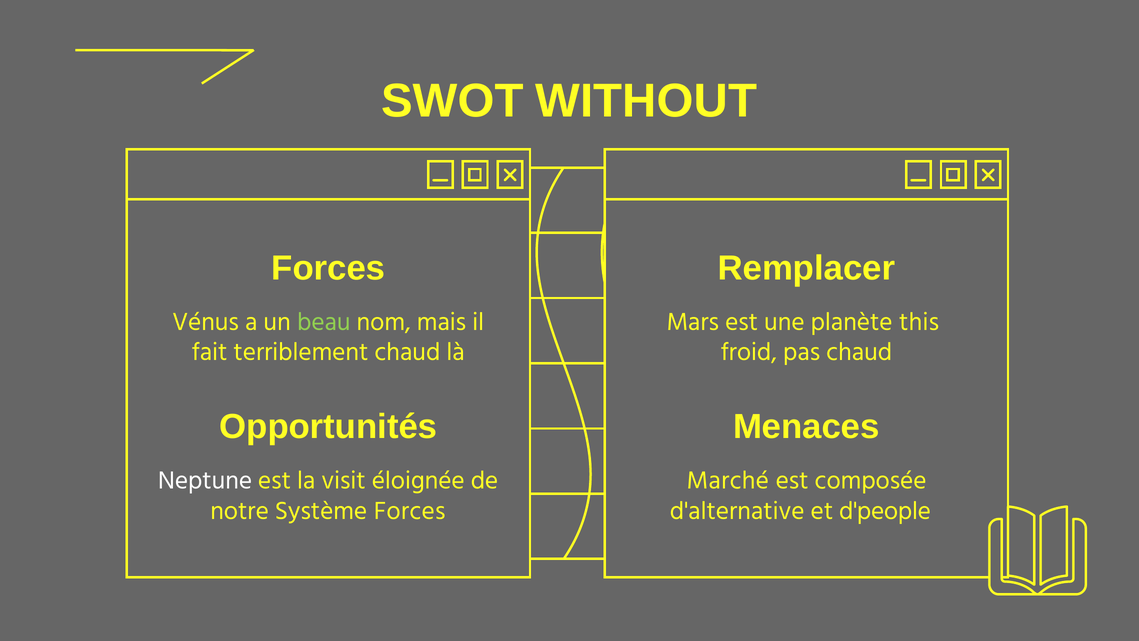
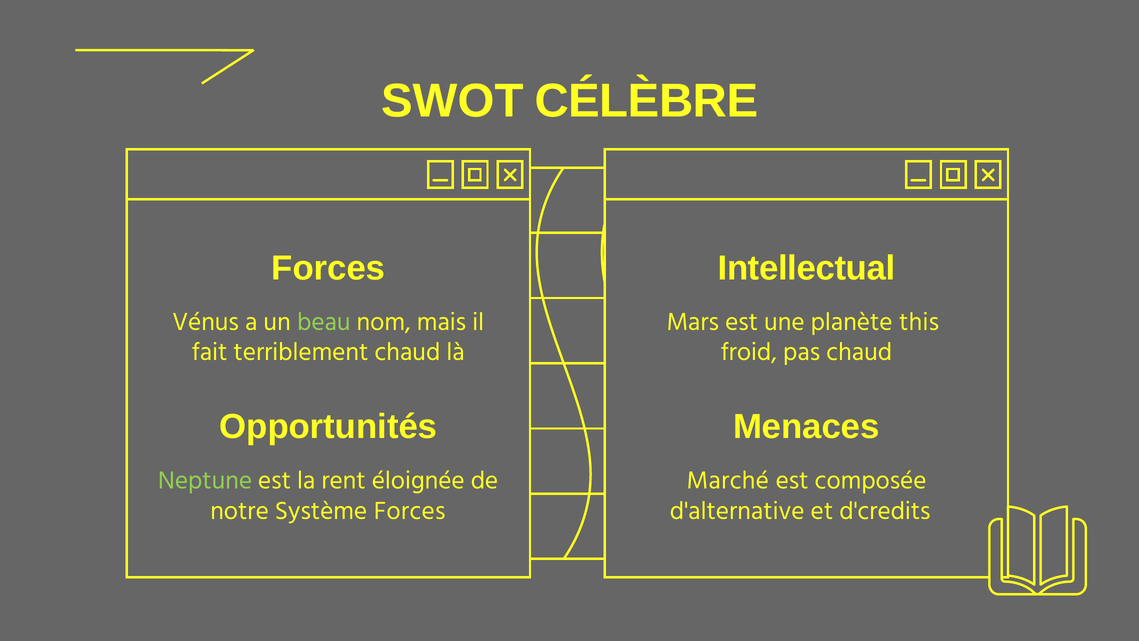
WITHOUT: WITHOUT -> CÉLÈBRE (646, 101)
Remplacer: Remplacer -> Intellectual (807, 268)
Neptune colour: white -> light green (205, 480)
visit: visit -> rent (344, 480)
d'people: d'people -> d'credits (885, 511)
